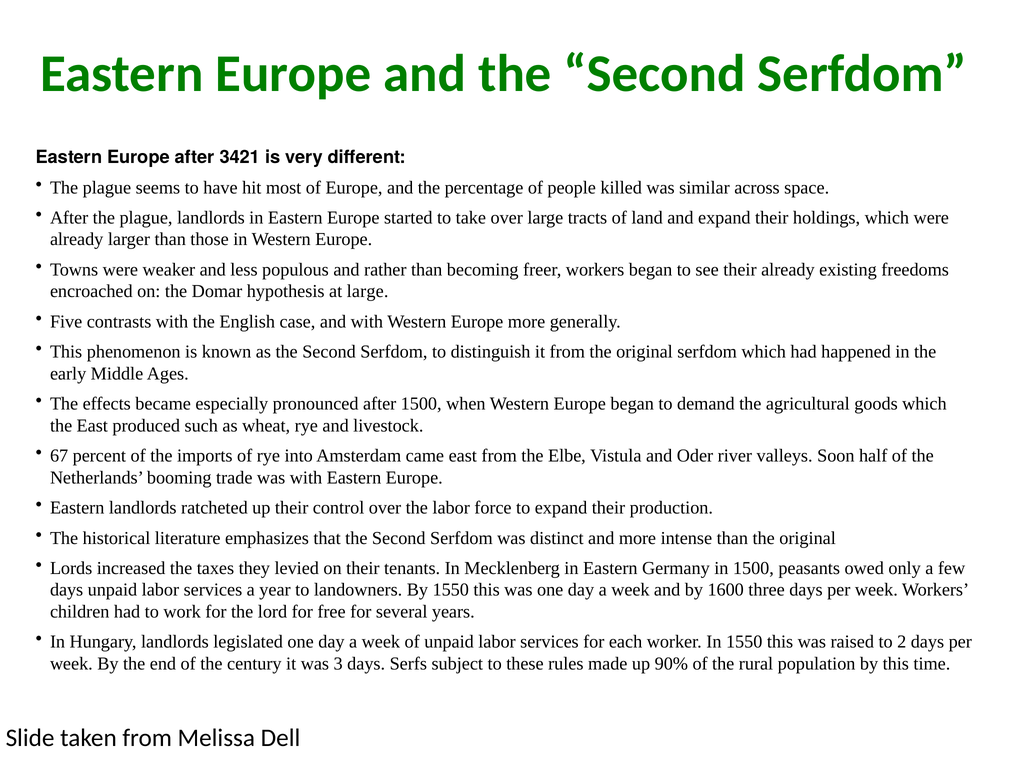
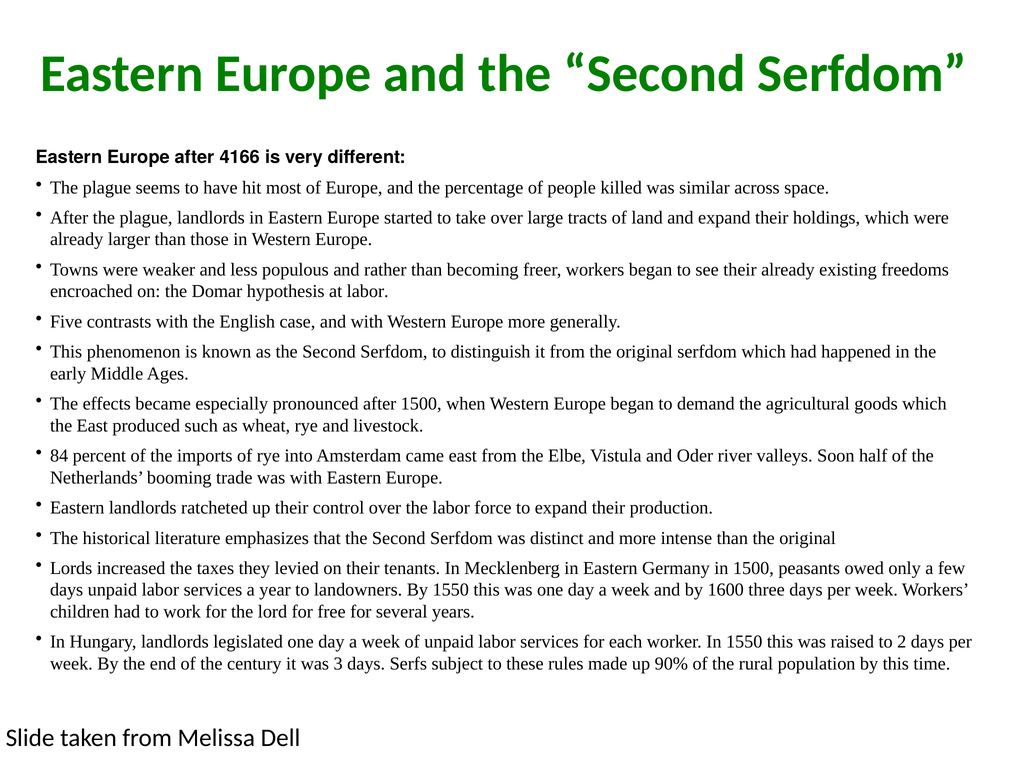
3421: 3421 -> 4166 (240, 157)
at large: large -> labor (368, 291)
67: 67 -> 84 (59, 456)
